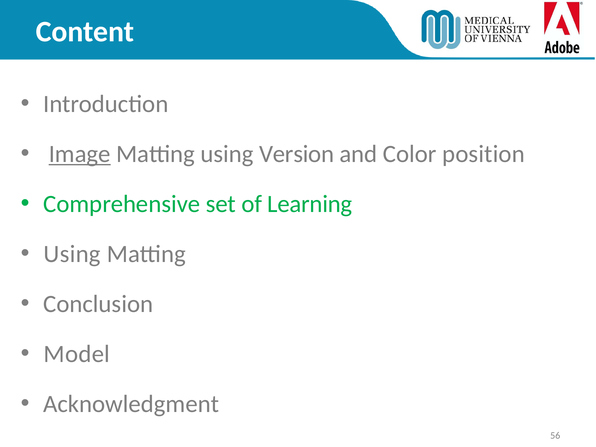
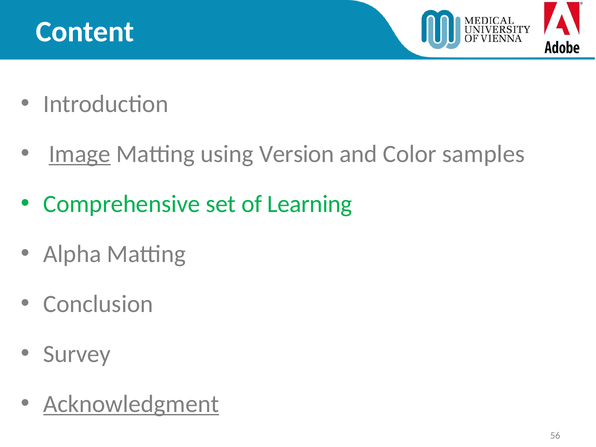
position: position -> samples (484, 154)
Using: Using -> Alpha (72, 254)
Model: Model -> Survey (77, 354)
Acknowledgment underline: none -> present (131, 404)
